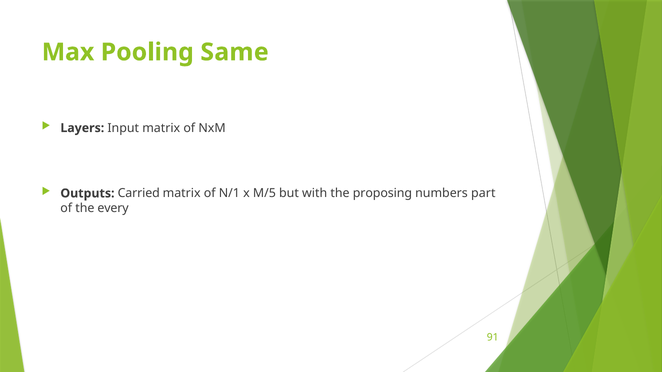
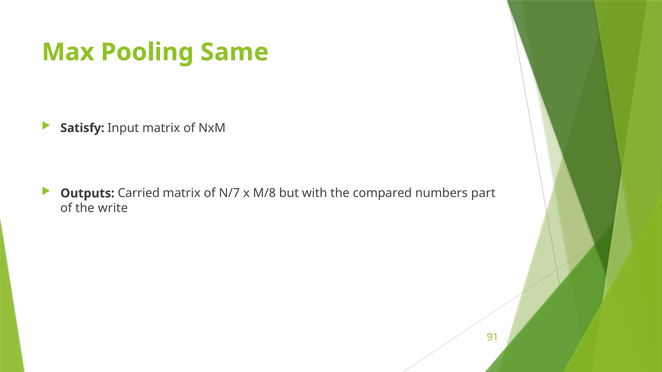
Layers: Layers -> Satisfy (82, 128)
N/1: N/1 -> N/7 (229, 194)
M/5: M/5 -> M/8 (264, 194)
proposing: proposing -> compared (382, 194)
every: every -> write (113, 208)
